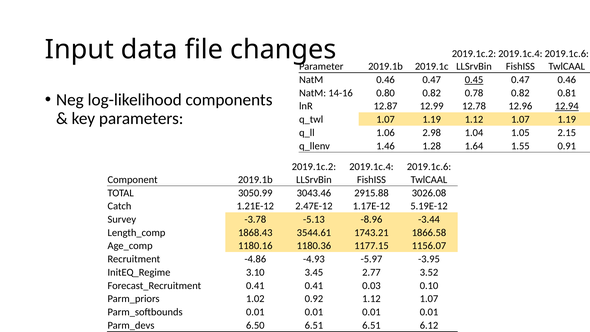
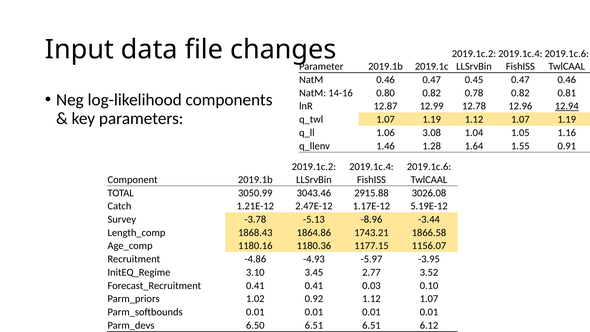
0.45 underline: present -> none (474, 80)
2.98: 2.98 -> 3.08 (432, 133)
2.15: 2.15 -> 1.16 (567, 133)
3544.61: 3544.61 -> 1864.86 (314, 233)
